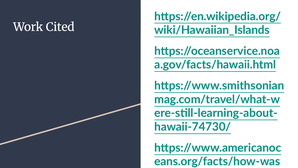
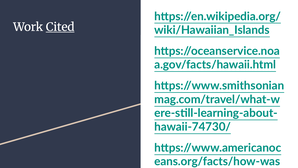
Cited underline: none -> present (60, 27)
